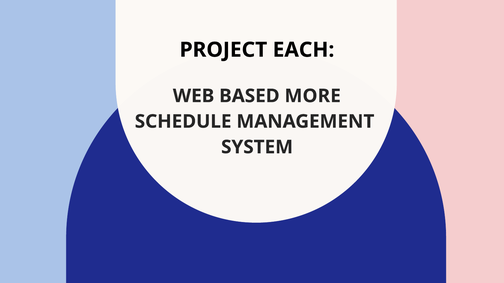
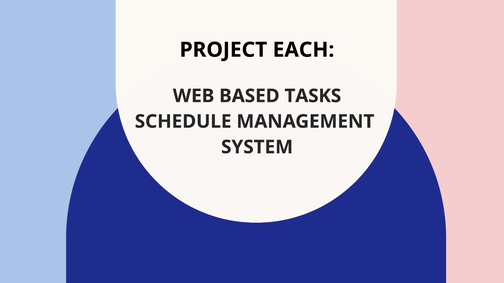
MORE: MORE -> TASKS (313, 96)
